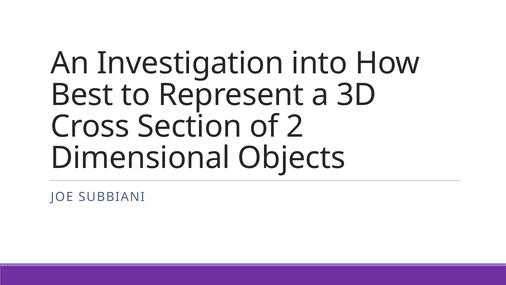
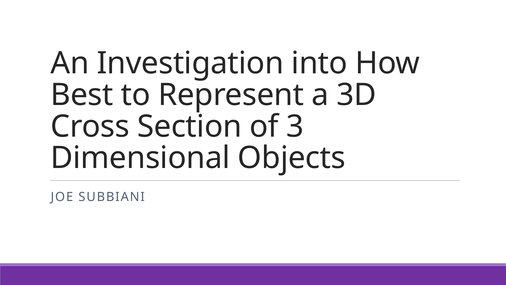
2: 2 -> 3 (295, 126)
